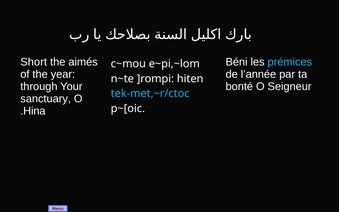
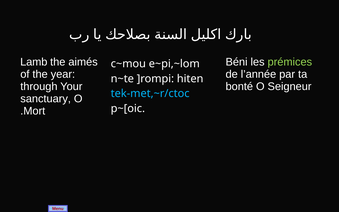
Short: Short -> Lamb (34, 62)
prémices colour: light blue -> light green (290, 62)
Hina: Hina -> Mort (34, 111)
